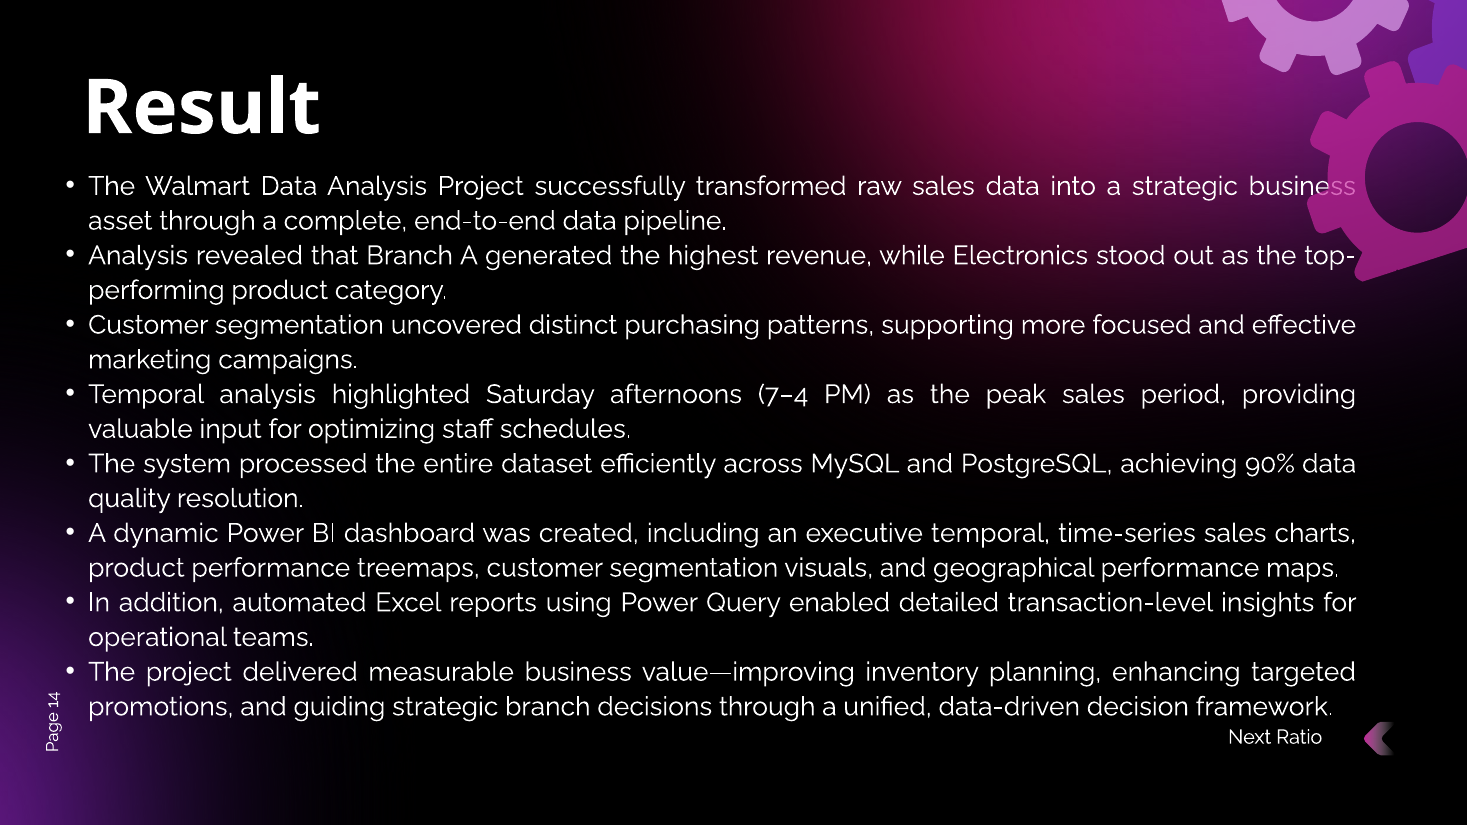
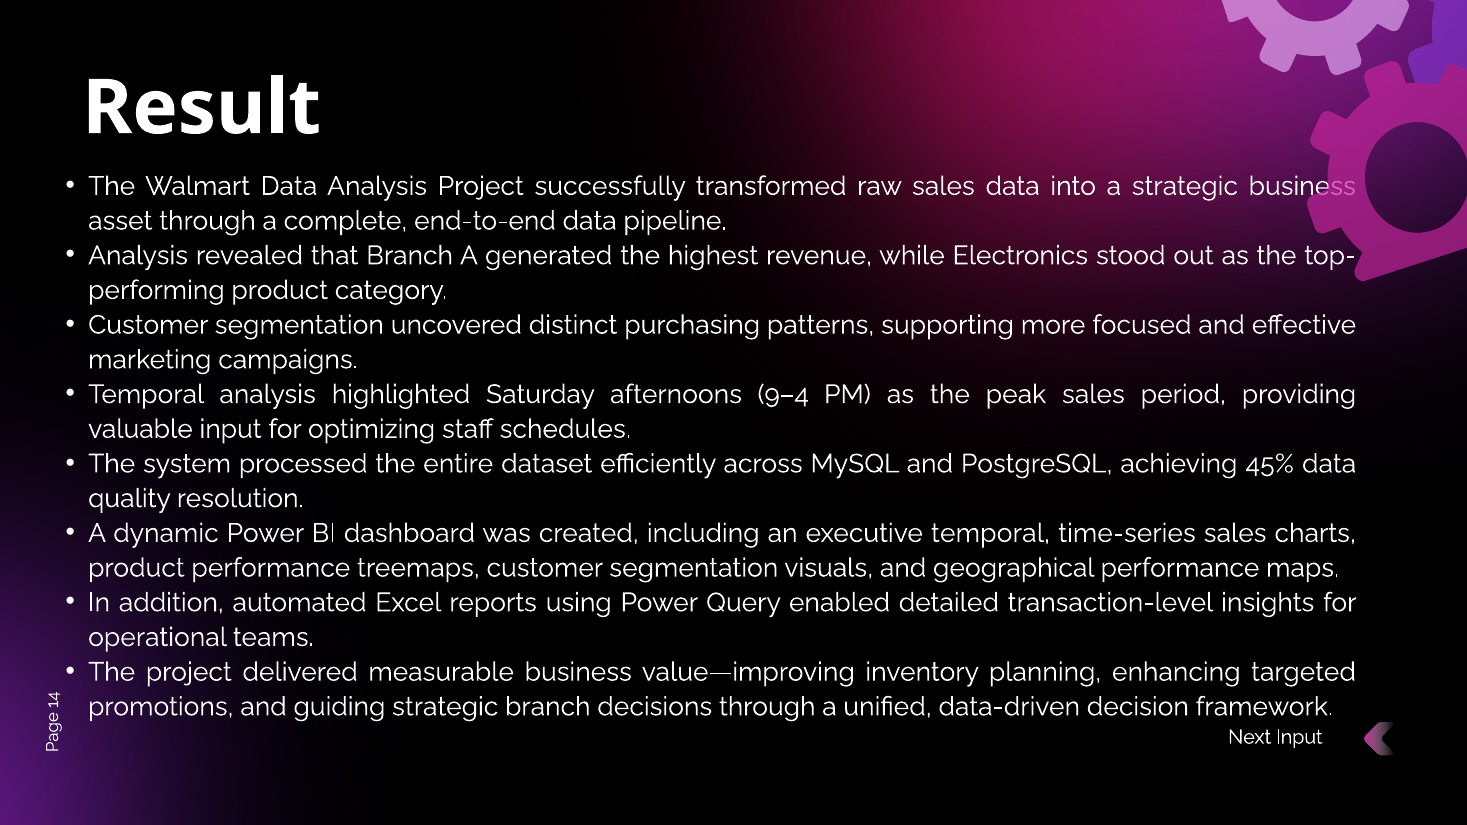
7–4: 7–4 -> 9–4 (783, 394)
90%: 90% -> 45% (1270, 464)
Next Ratio: Ratio -> Input (1299, 737)
